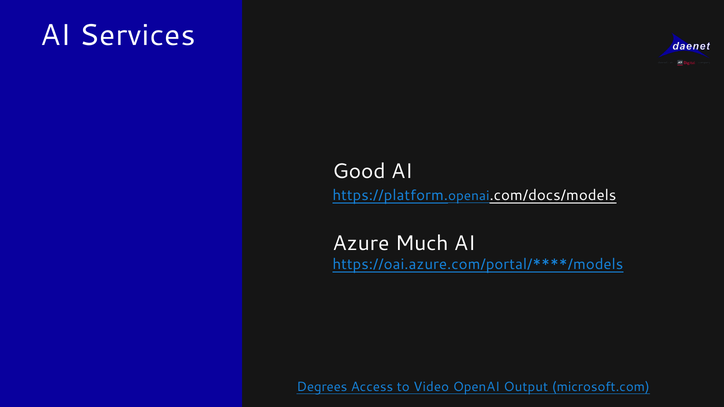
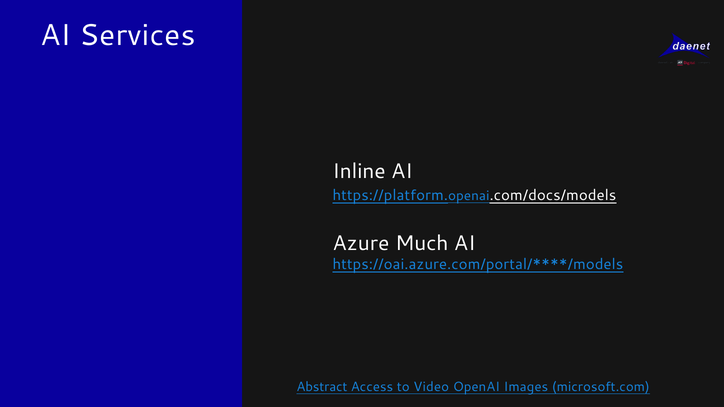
Good: Good -> Inline (359, 171)
Degrees: Degrees -> Abstract (322, 387)
Output: Output -> Images (526, 387)
